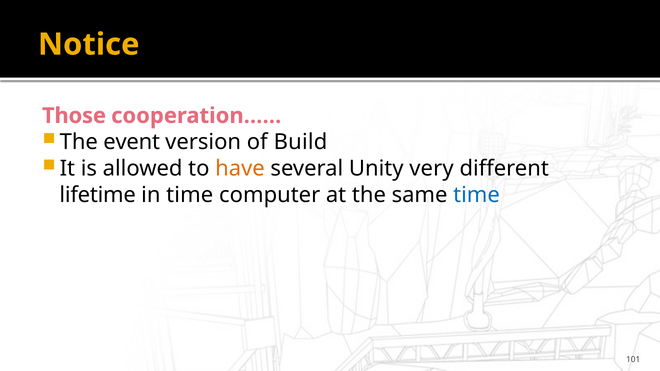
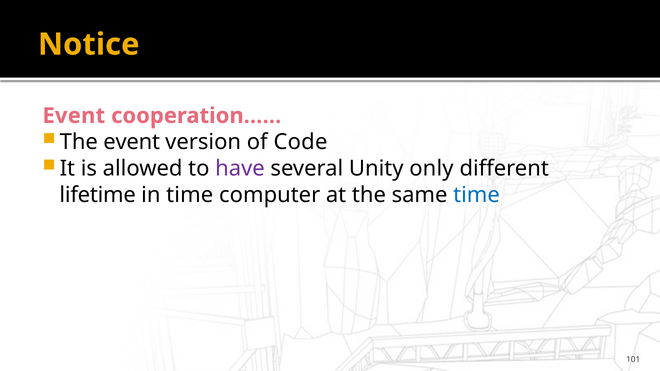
Those: Those -> Event (74, 116)
Build: Build -> Code (301, 142)
have colour: orange -> purple (240, 169)
very: very -> only (431, 169)
